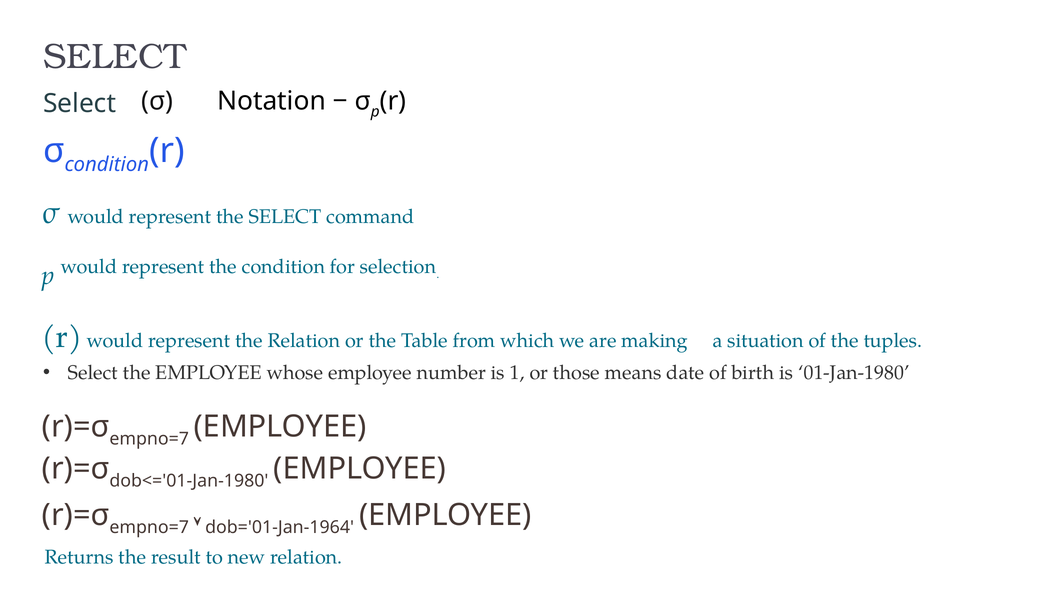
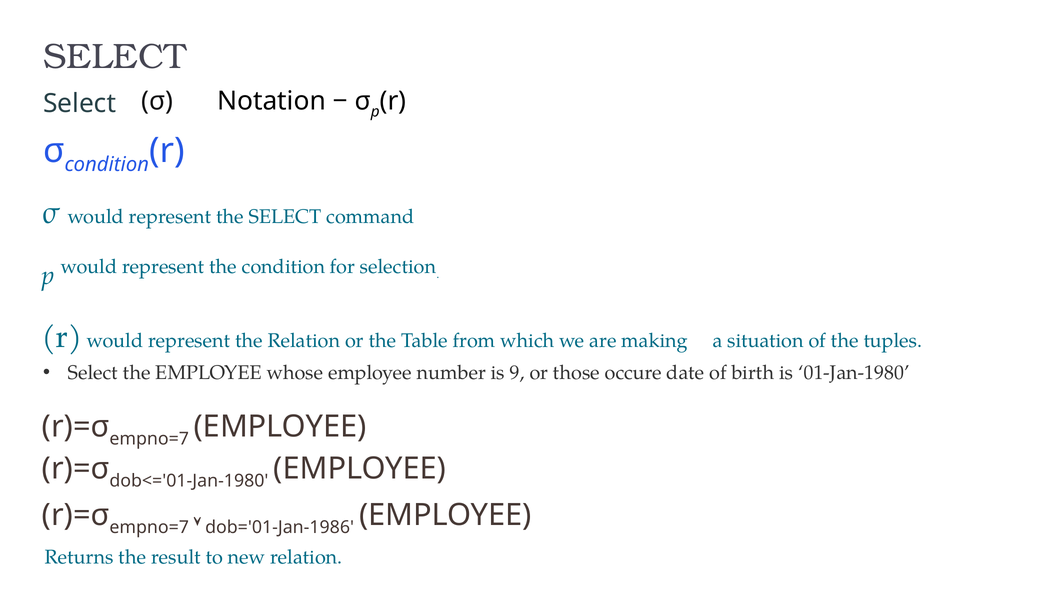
1: 1 -> 9 (517, 373)
means: means -> occure (633, 373)
dob='01-Jan-1964: dob='01-Jan-1964 -> dob='01-Jan-1986 (280, 528)
